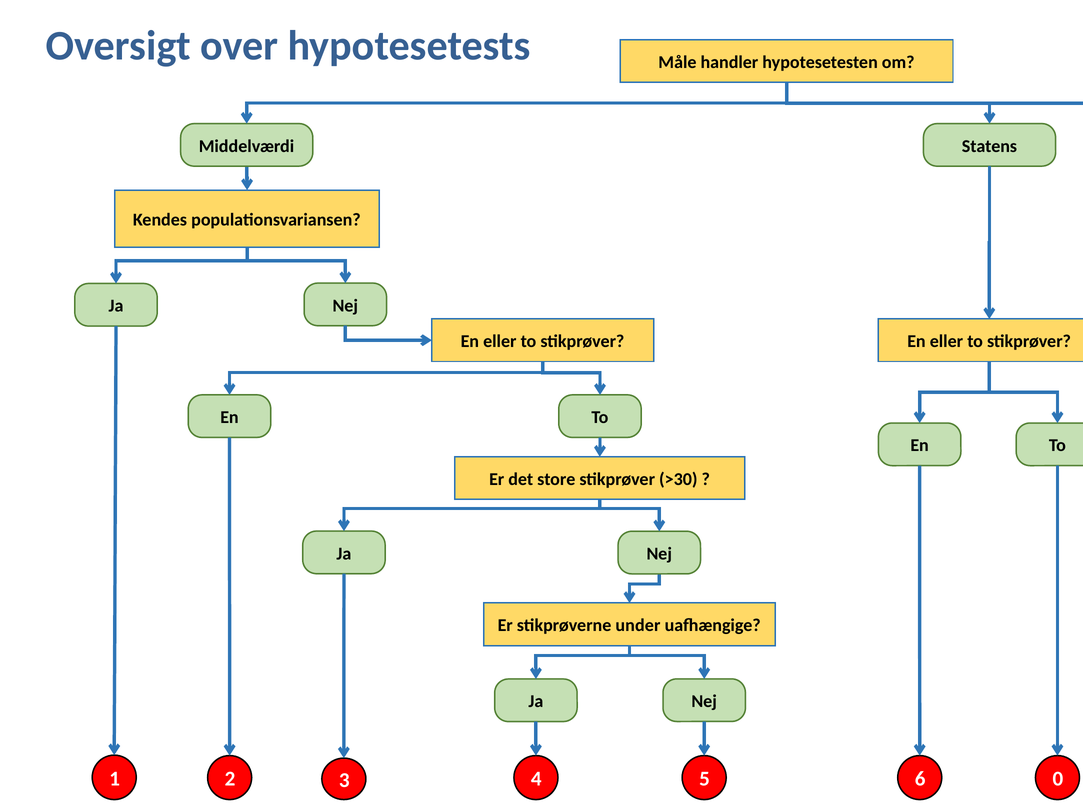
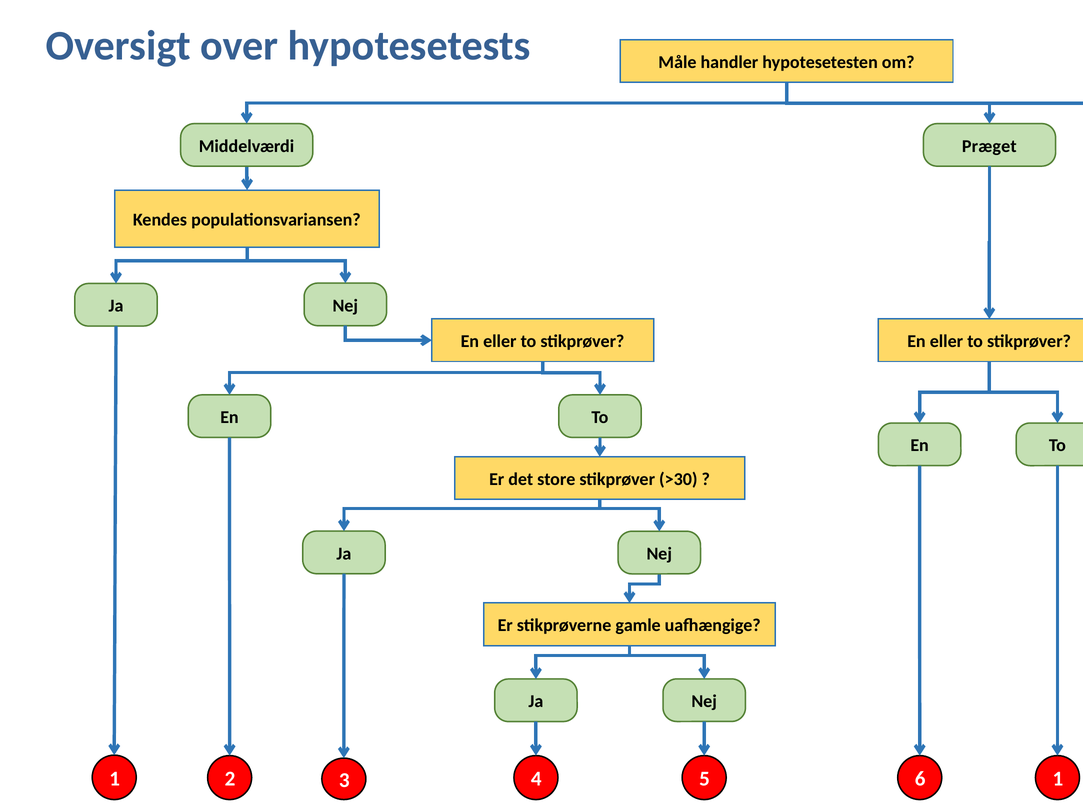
Statens: Statens -> Præget (989, 146)
under: under -> gamle (638, 626)
6 0: 0 -> 1 (1058, 779)
